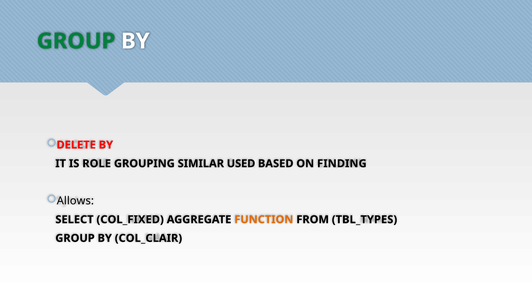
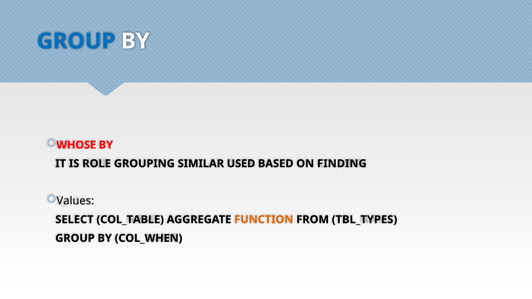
GROUP colour: green -> blue (76, 41)
DELETE: DELETE -> WHOSE (76, 145)
Allows: Allows -> Values (75, 201)
COL_FIXED: COL_FIXED -> COL_TABLE (130, 220)
COL_CLAIR: COL_CLAIR -> COL_WHEN (149, 238)
